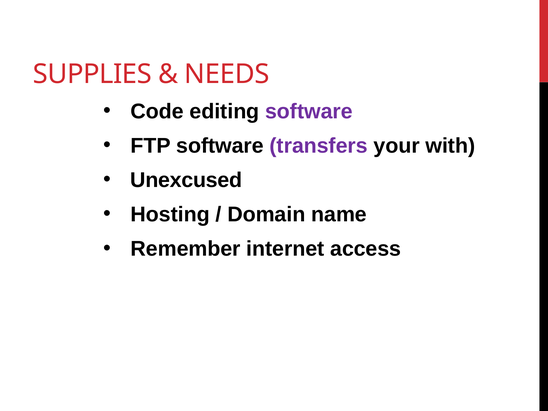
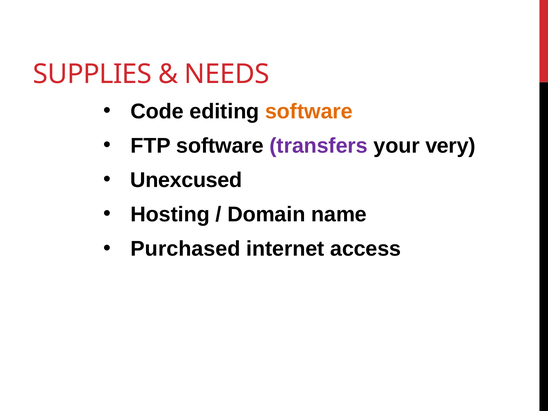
software colour: purple -> orange (309, 111)
with: with -> very (450, 146)
Remember: Remember -> Purchased (185, 249)
